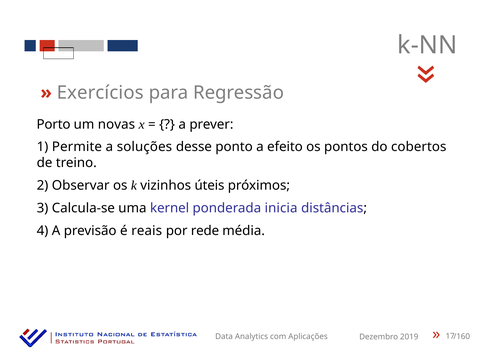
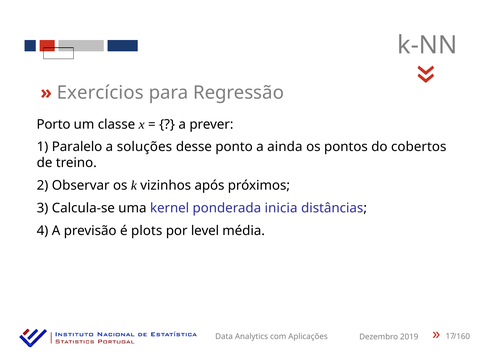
novas: novas -> classe (116, 124)
Permite: Permite -> Paralelo (77, 147)
efeito: efeito -> ainda (285, 147)
úteis: úteis -> após (209, 186)
reais: reais -> plots (147, 231)
rede: rede -> level (205, 231)
